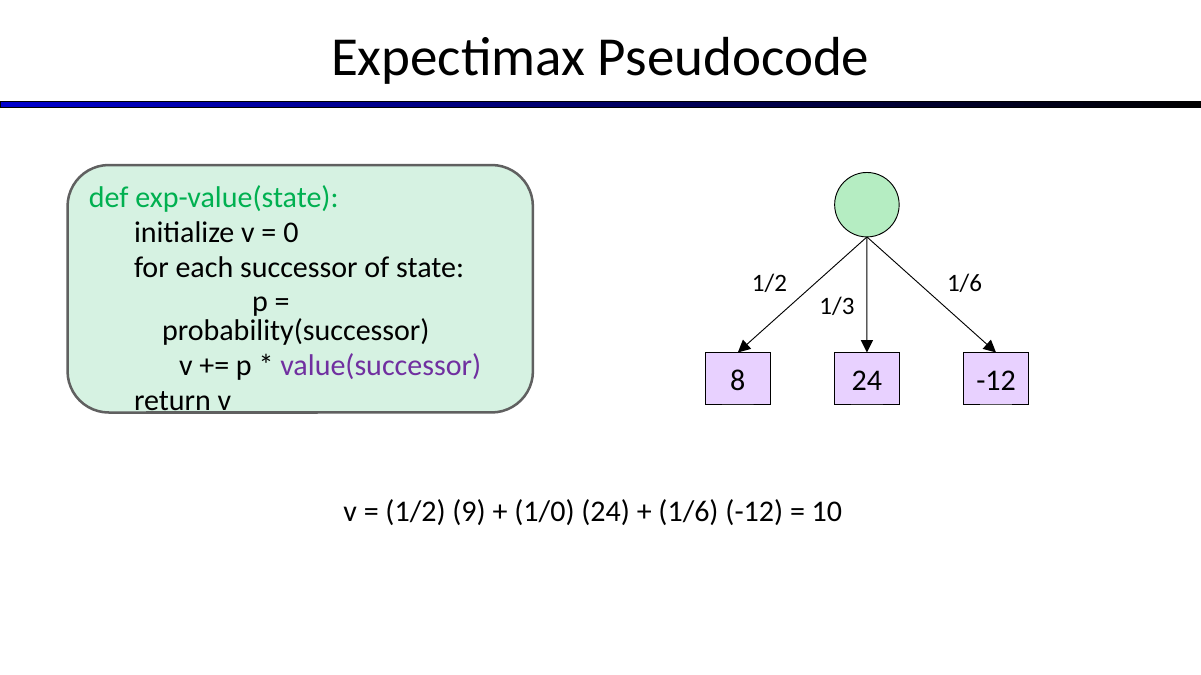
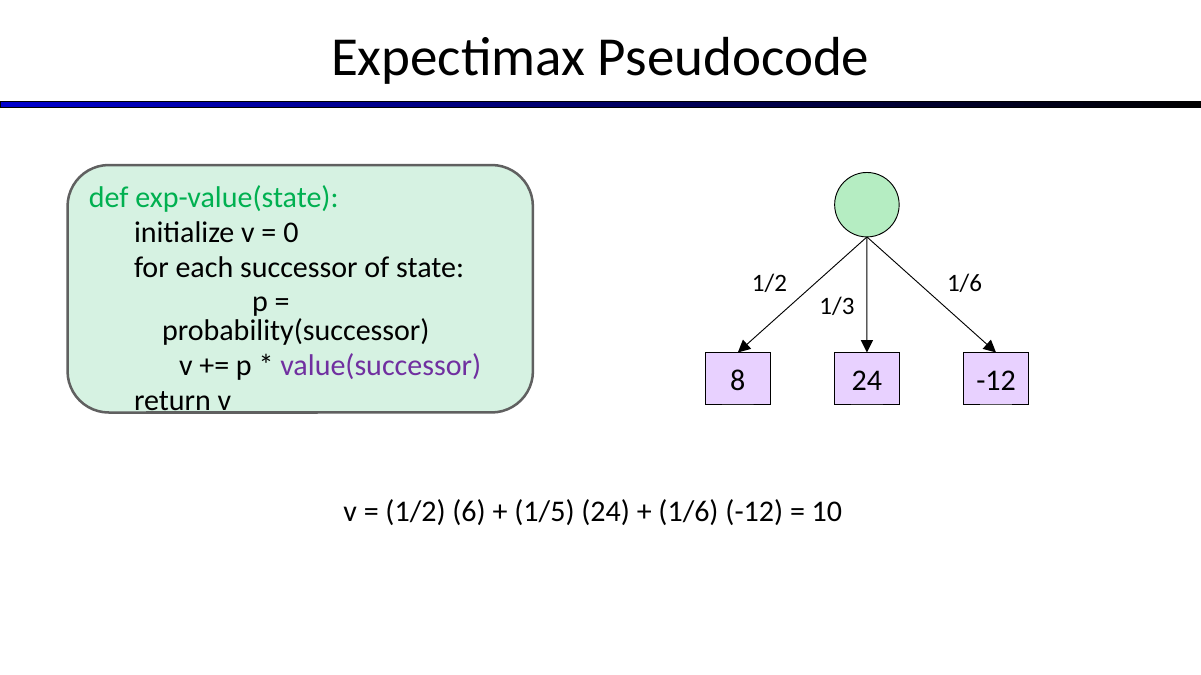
9: 9 -> 6 (469, 512)
1/0: 1/0 -> 1/5 (545, 512)
